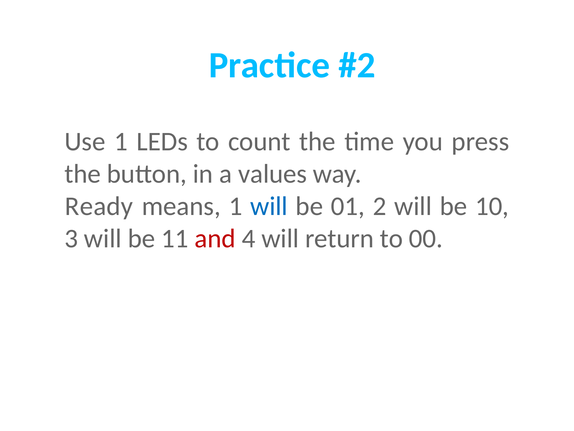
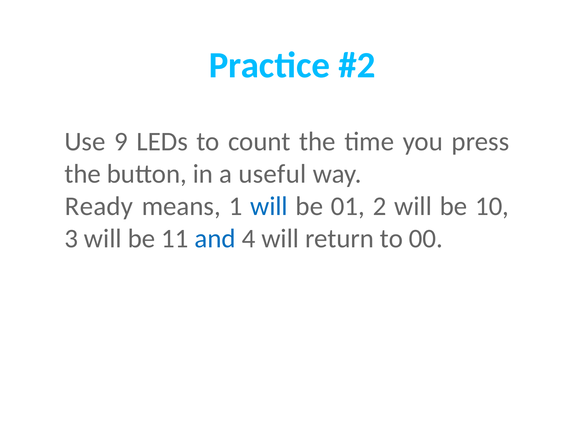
Use 1: 1 -> 9 (121, 141)
values: values -> useful (272, 174)
and colour: red -> blue (215, 238)
